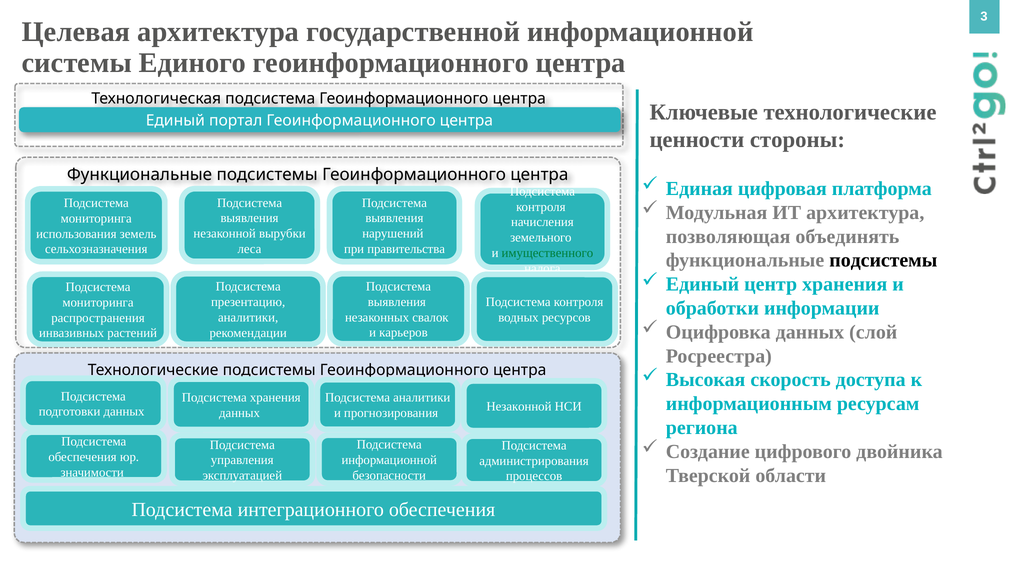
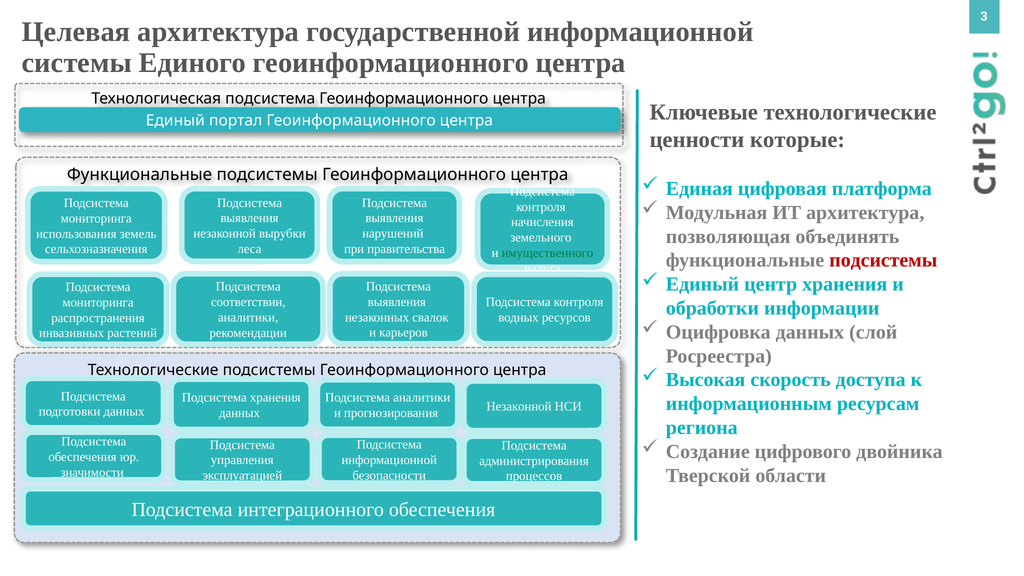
стороны: стороны -> которые (797, 140)
подсистемы colour: black -> red (883, 260)
презентацию: презентацию -> соответствии (248, 302)
